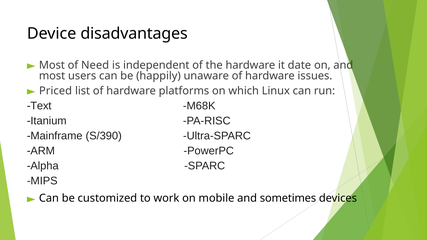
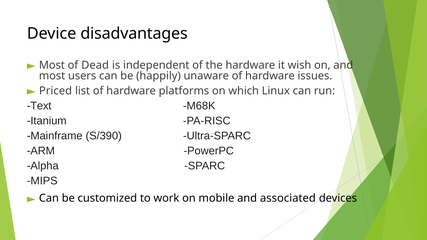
Need: Need -> Dead (95, 65)
date: date -> wish (299, 65)
sometimes: sometimes -> associated (288, 198)
